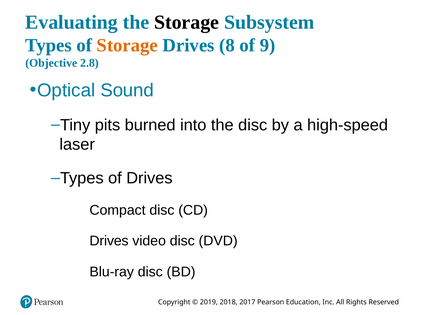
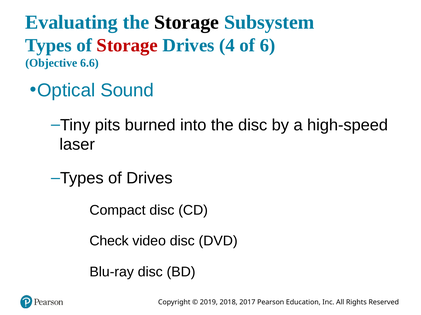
Storage colour: orange -> red (127, 45)
8: 8 -> 4 (227, 45)
9: 9 -> 6 (268, 45)
2.8: 2.8 -> 6.6 (89, 63)
Drives: Drives -> Check (109, 242)
